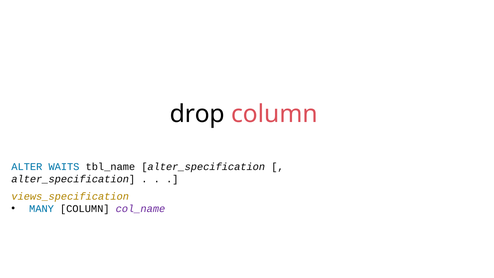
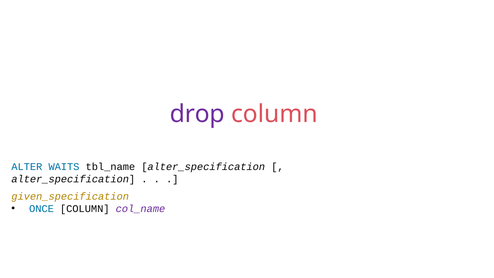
drop colour: black -> purple (197, 114)
views_specification: views_specification -> given_specification (70, 196)
MANY: MANY -> ONCE (42, 209)
